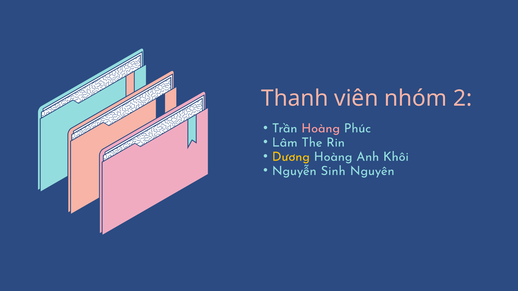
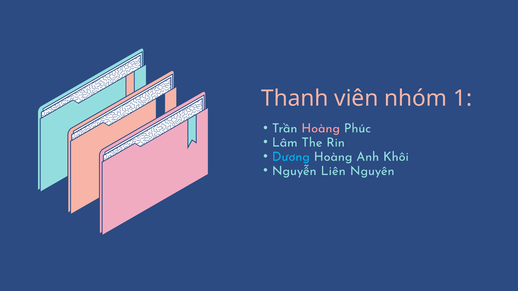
2: 2 -> 1 (463, 98)
Dương colour: yellow -> light blue (291, 157)
Sinh: Sinh -> Liên (333, 171)
